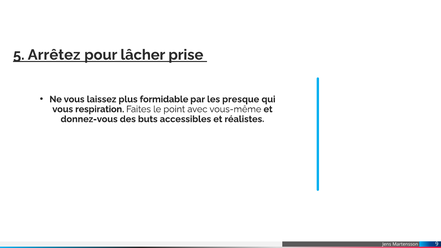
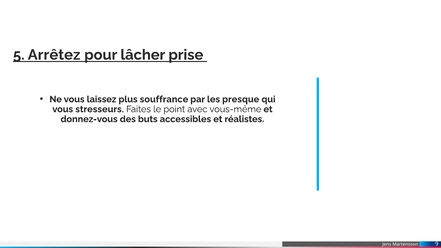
formidable: formidable -> souffrance (164, 99)
respiration: respiration -> stresseurs (100, 109)
